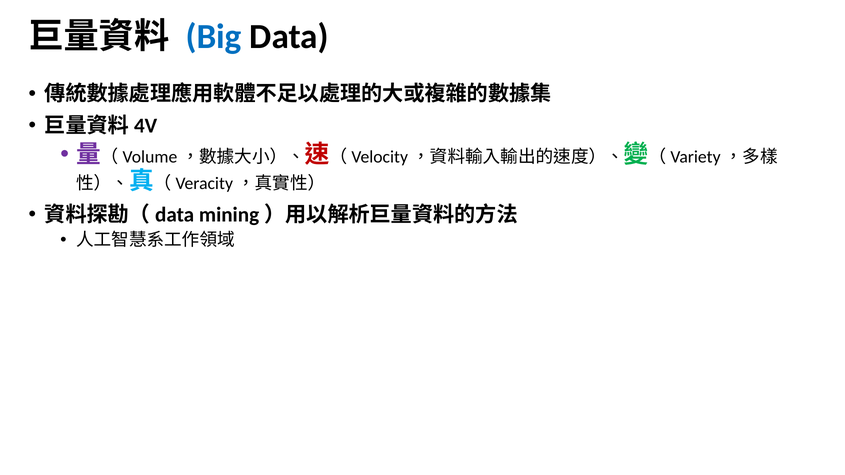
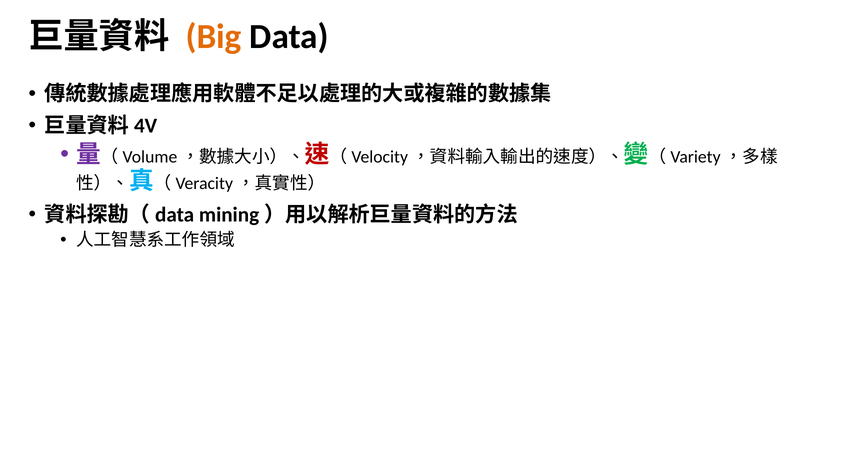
Big colour: blue -> orange (214, 37)
